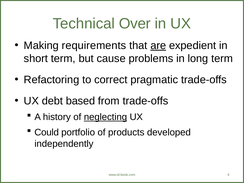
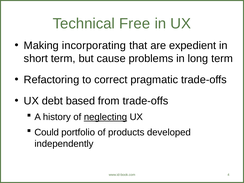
Over: Over -> Free (135, 24)
requirements: requirements -> incorporating (94, 46)
are underline: present -> none (158, 46)
